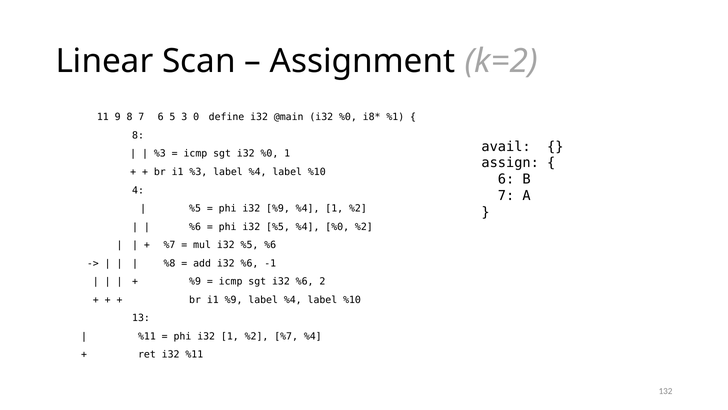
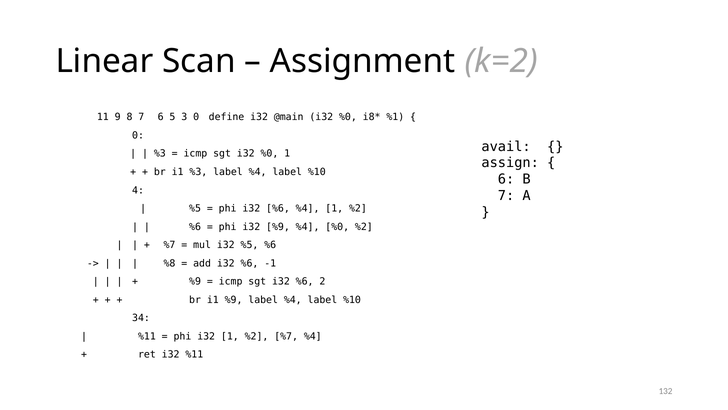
8: 8 -> 0 (138, 135)
phi i32 %9: %9 -> %6 (278, 208)
phi i32 %5: %5 -> %9 (278, 227)
13: 13 -> 34 (141, 318)
